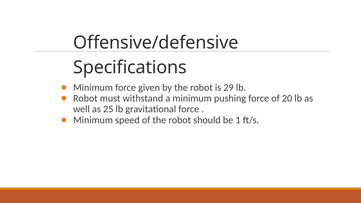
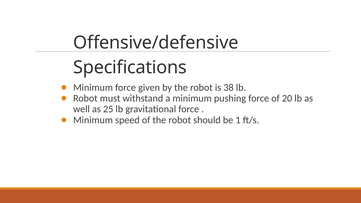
29: 29 -> 38 (229, 88)
